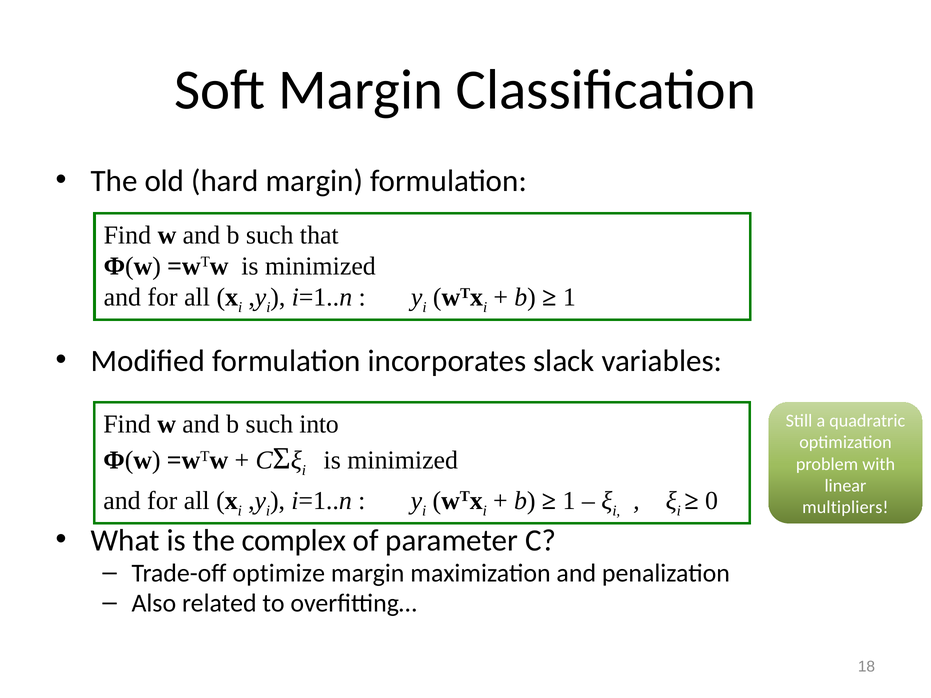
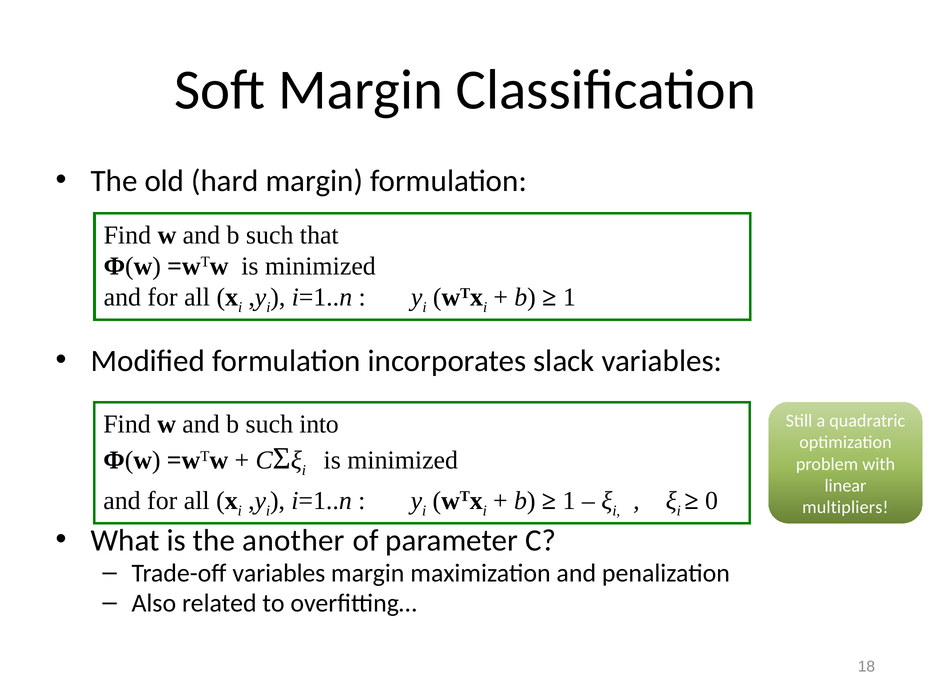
complex: complex -> another (294, 541)
Trade-off optimize: optimize -> variables (279, 574)
